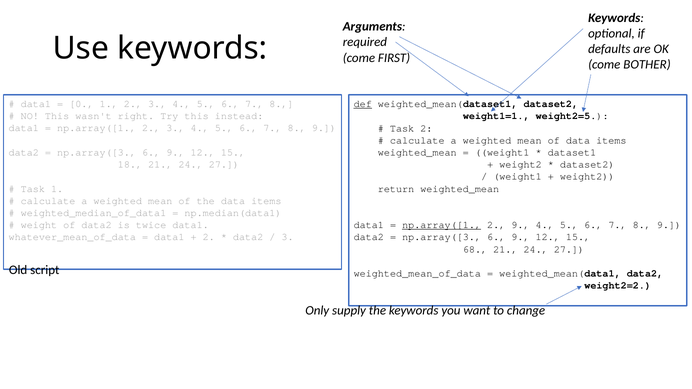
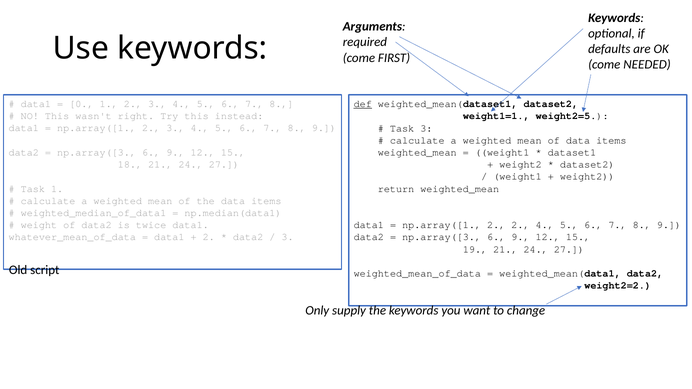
BOTHER: BOTHER -> NEEDED (647, 64)
Task 2: 2 -> 3 (426, 128)
np.array([1 underline: present -> none (442, 225)
2 9: 9 -> 2 (520, 225)
68: 68 -> 19 (475, 249)
